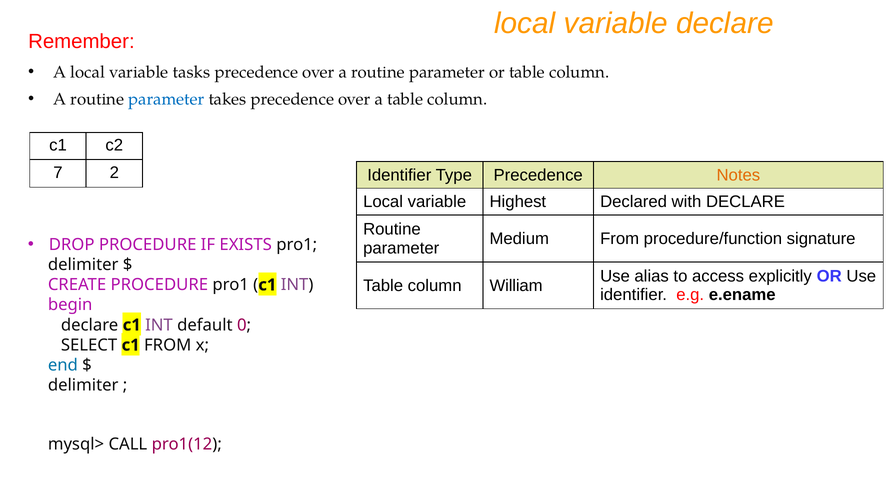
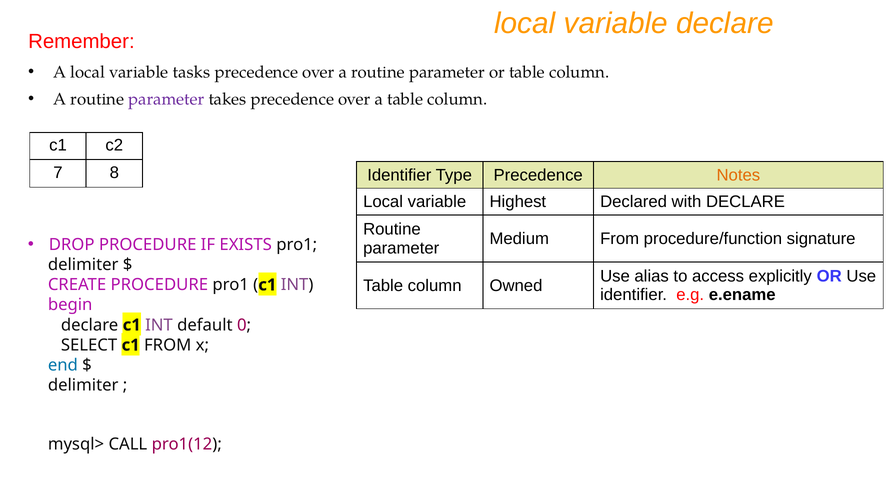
parameter colour: blue -> purple (166, 99)
2: 2 -> 8 (114, 173)
William: William -> Owned (516, 285)
